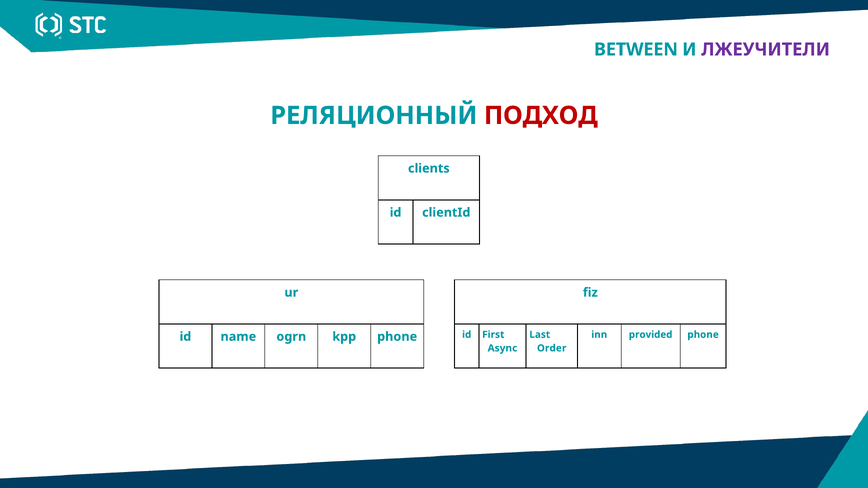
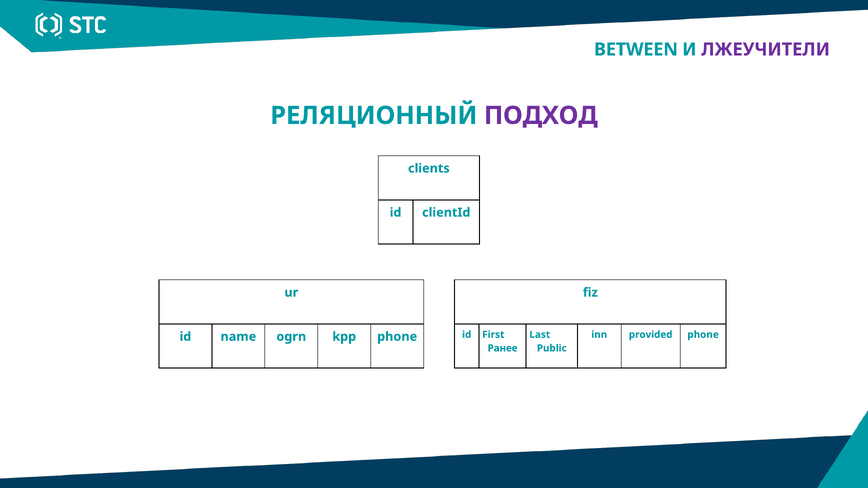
ПОДХОД colour: red -> purple (541, 116)
Async: Async -> Ранее (503, 348)
Order: Order -> Public (552, 348)
